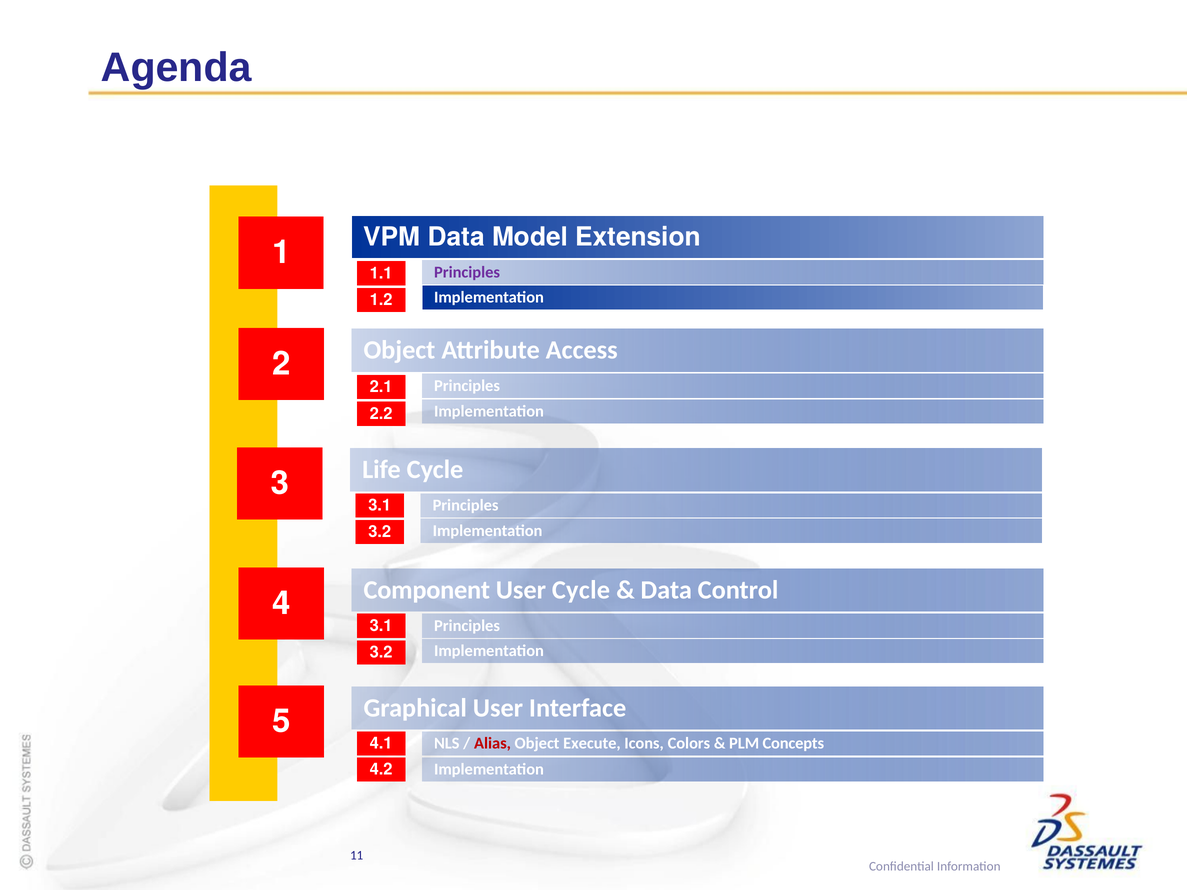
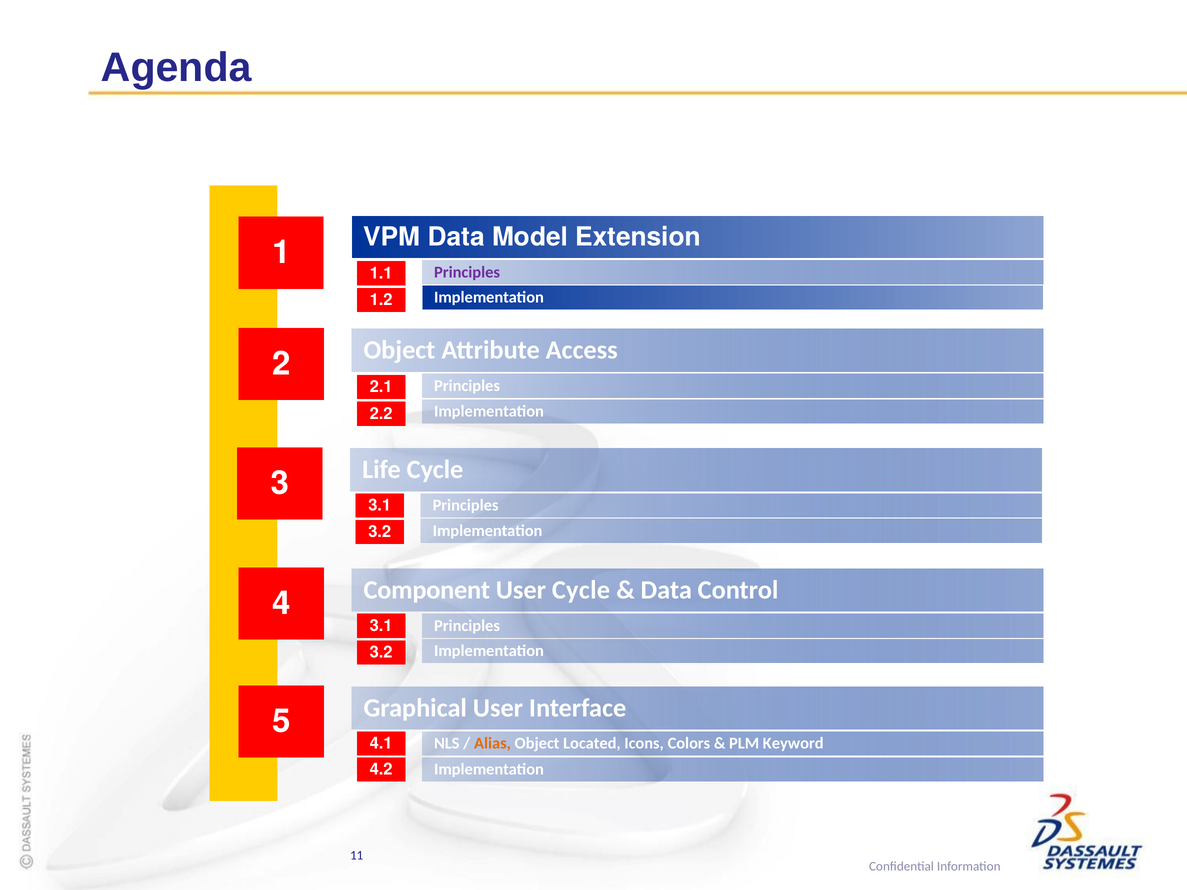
Alias colour: red -> orange (493, 744)
Execute: Execute -> Located (592, 744)
Concepts: Concepts -> Keyword (793, 744)
